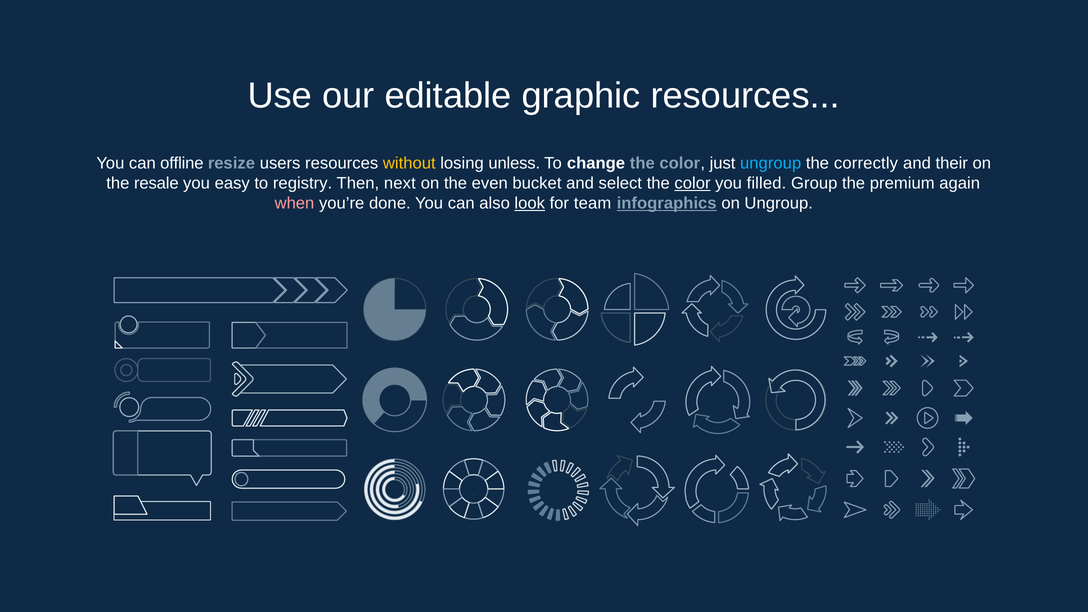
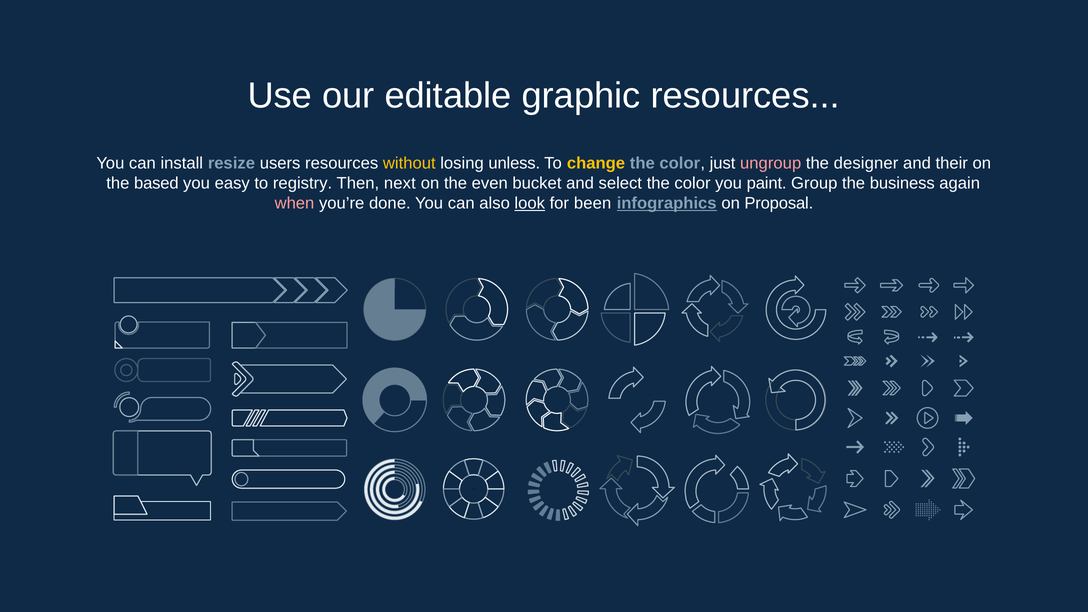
offline: offline -> install (182, 163)
change colour: white -> yellow (596, 163)
ungroup colour: light blue -> pink (771, 163)
correctly: correctly -> designer (866, 163)
resale: resale -> based (156, 183)
color underline: present -> none (693, 183)
filled: filled -> paint (767, 183)
premium: premium -> business (902, 183)
team: team -> been (593, 203)
on Ungroup: Ungroup -> Proposal (779, 203)
